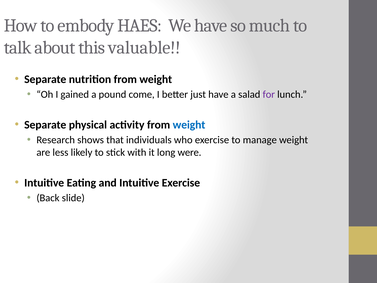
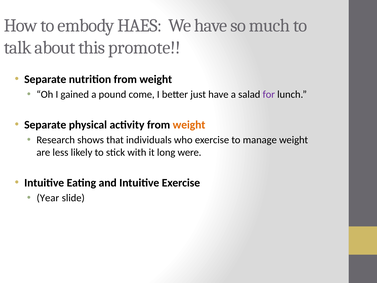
valuable: valuable -> promote (144, 47)
weight colour: blue -> orange (189, 125)
Back: Back -> Year (48, 198)
